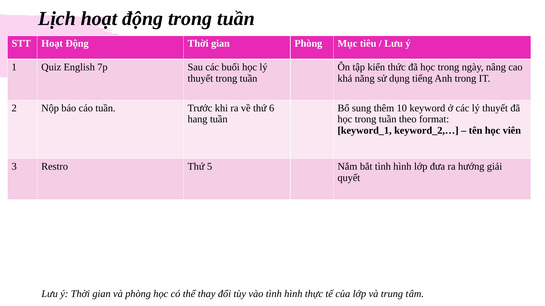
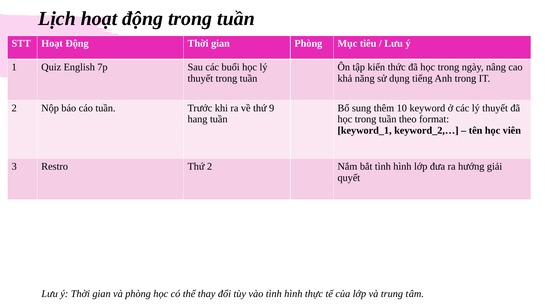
6: 6 -> 9 (272, 108)
Thứ 5: 5 -> 2 (210, 167)
